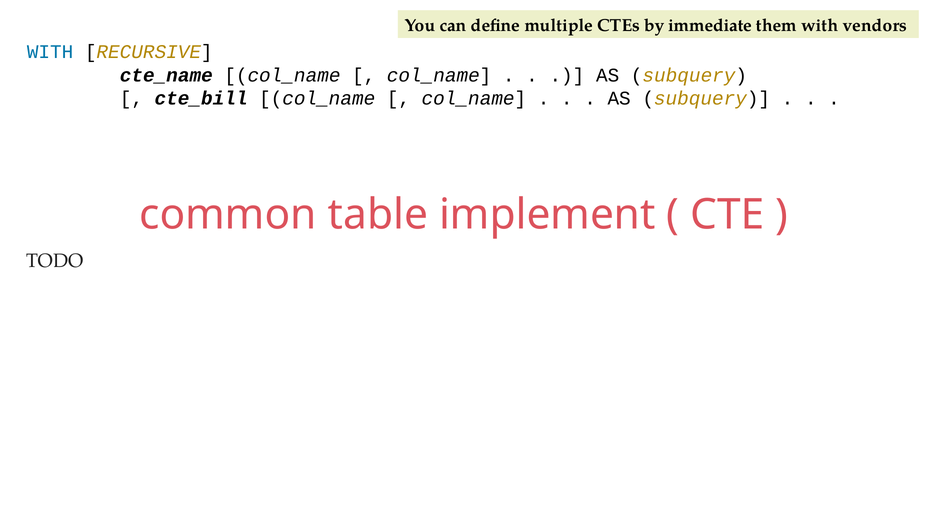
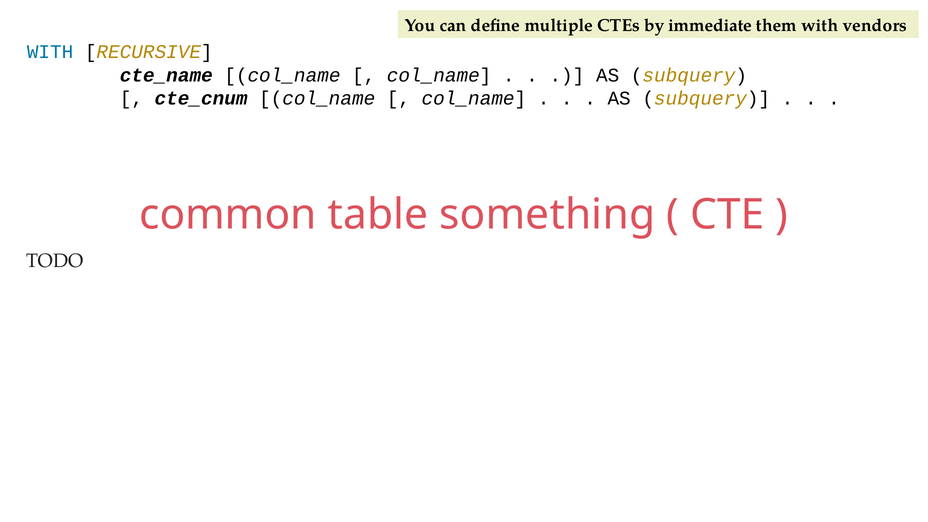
cte_bill: cte_bill -> cte_cnum (201, 99)
implement: implement -> something (547, 215)
